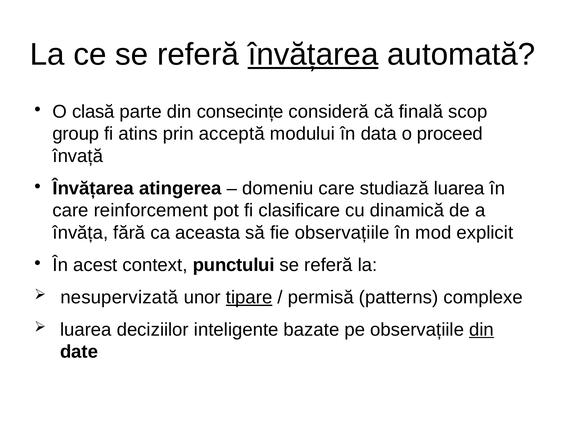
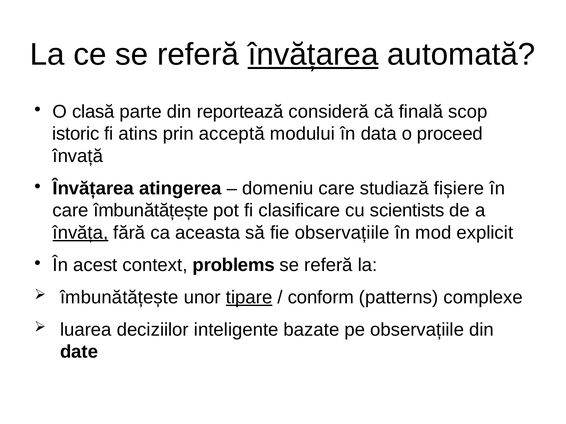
consecințe: consecințe -> reportează (240, 112)
group: group -> istoric (76, 134)
studiază luarea: luarea -> fișiere (459, 189)
care reinforcement: reinforcement -> îmbunătățește (151, 211)
dinamică: dinamică -> scientists (407, 211)
învăța underline: none -> present (80, 233)
punctului: punctului -> problems (234, 265)
nesupervizată: nesupervizată -> îmbunătățește (119, 298)
permisă: permisă -> conform (321, 298)
din underline: present -> none (482, 330)
